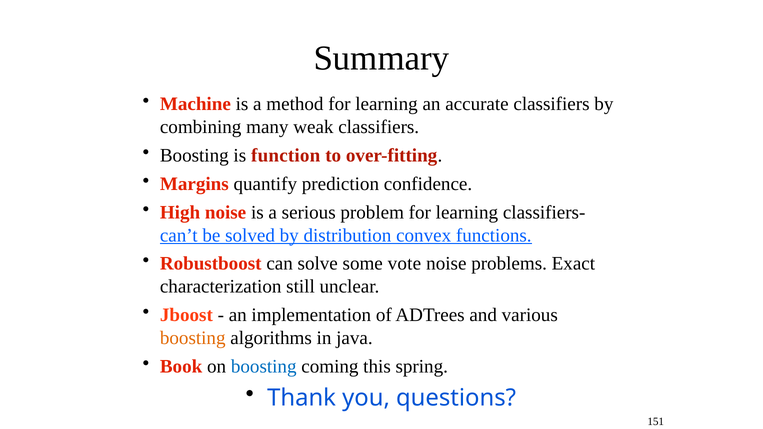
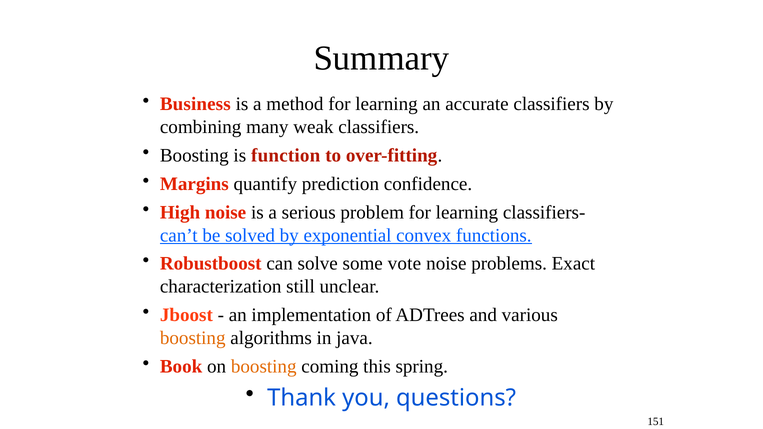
Machine: Machine -> Business (195, 104)
distribution: distribution -> exponential (347, 235)
boosting colour: blue -> orange (264, 366)
